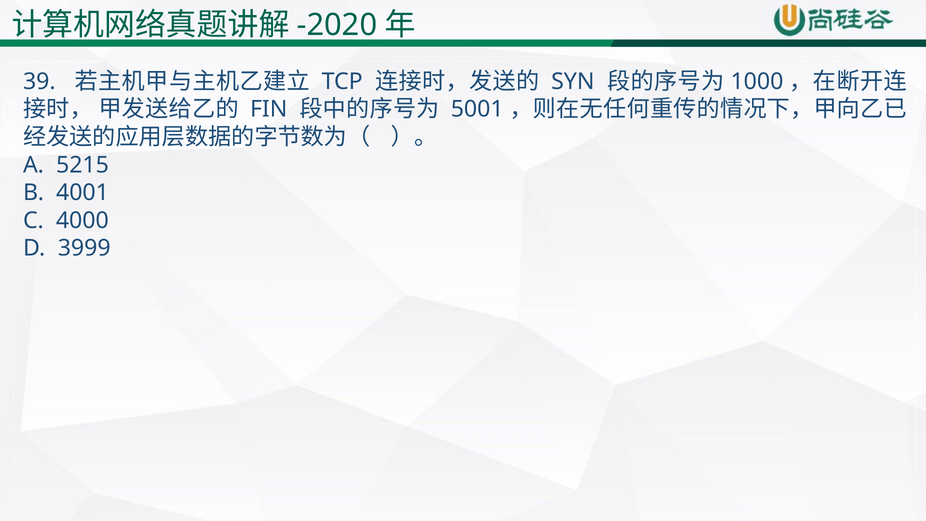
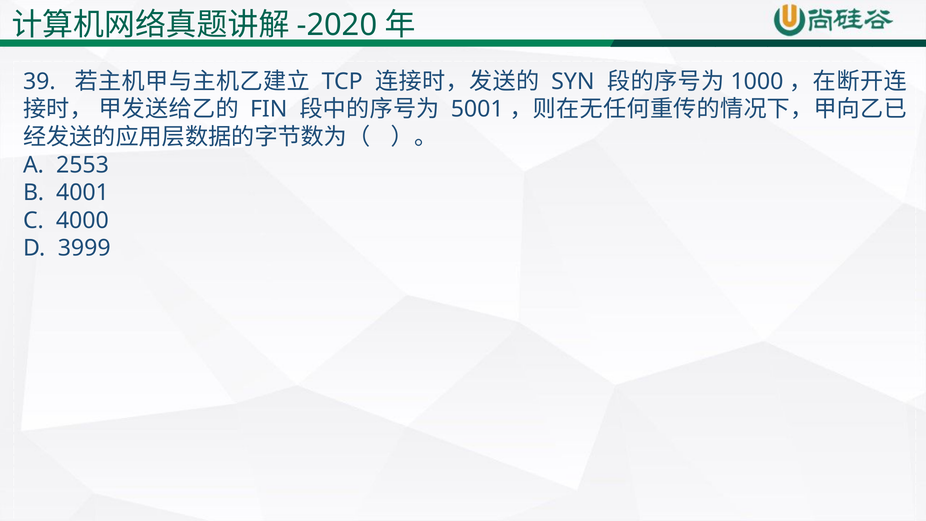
5215: 5215 -> 2553 (82, 165)
